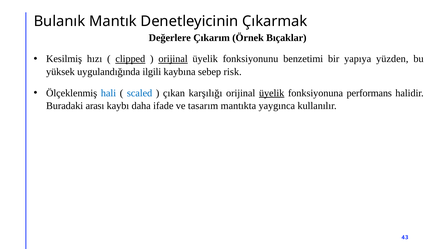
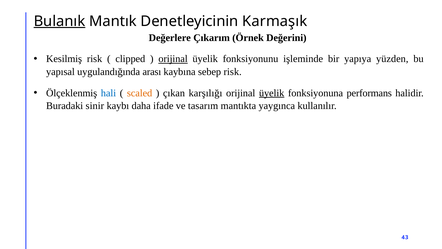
Bulanık underline: none -> present (59, 21)
Çıkarmak: Çıkarmak -> Karmaşık (275, 21)
Bıçaklar: Bıçaklar -> Değerini (286, 38)
Kesilmiş hızı: hızı -> risk (95, 59)
clipped underline: present -> none (130, 59)
benzetimi: benzetimi -> işleminde (303, 59)
yüksek: yüksek -> yapısal (60, 72)
ilgili: ilgili -> arası (152, 72)
scaled colour: blue -> orange (140, 93)
arası: arası -> sinir (95, 106)
